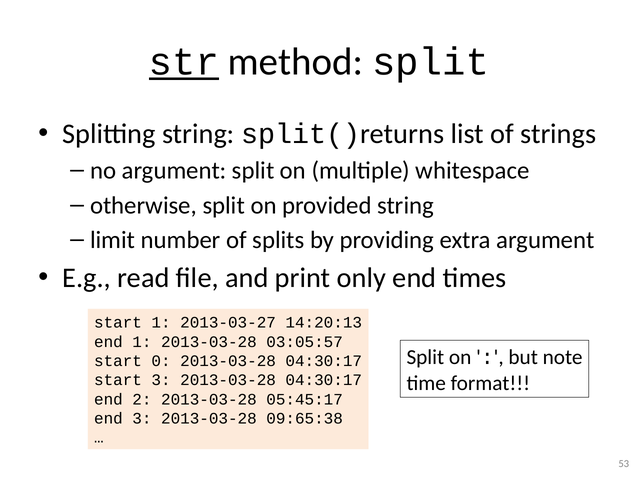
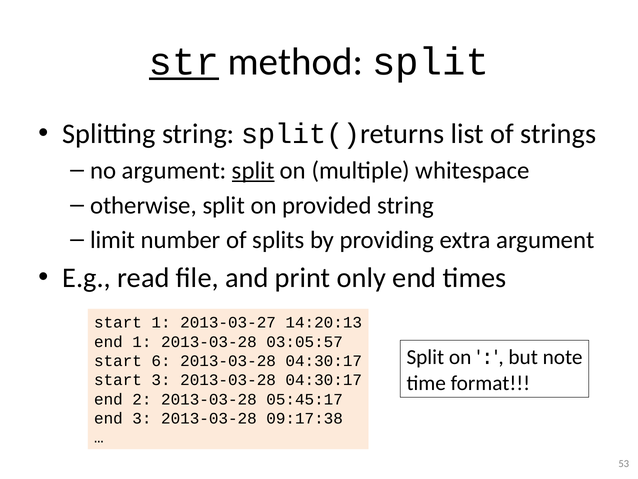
split underline: none -> present (253, 170)
0: 0 -> 6 (161, 361)
09:65:38: 09:65:38 -> 09:17:38 (305, 418)
